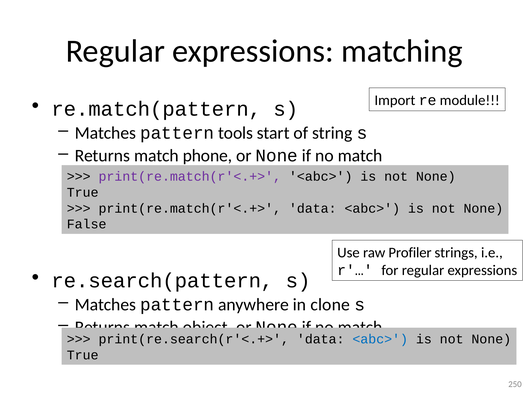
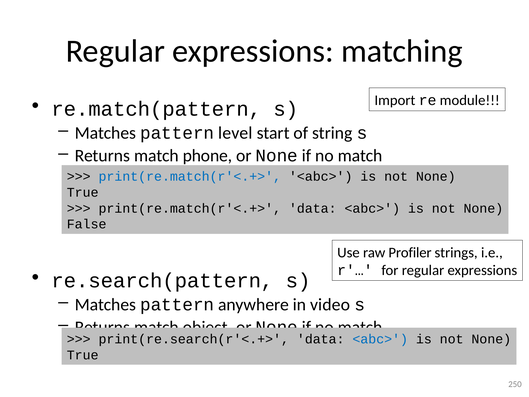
tools: tools -> level (235, 133)
print(re.match(r'<.+> colour: purple -> blue (190, 176)
clone: clone -> video (330, 304)
